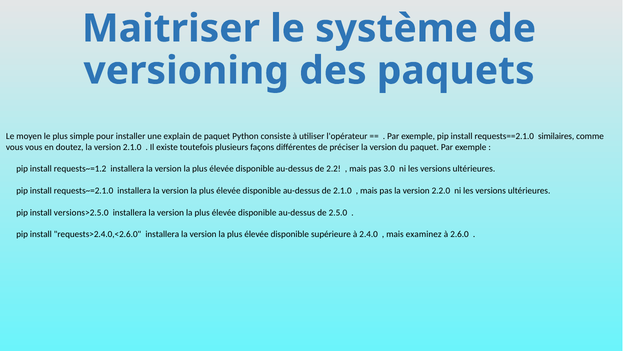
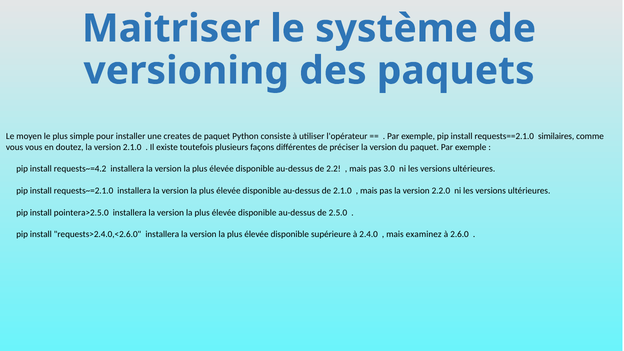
explain: explain -> creates (177, 136)
requests~=1.2: requests~=1.2 -> requests~=4.2 (80, 169)
versions>2.5.0: versions>2.5.0 -> pointera>2.5.0 (81, 213)
